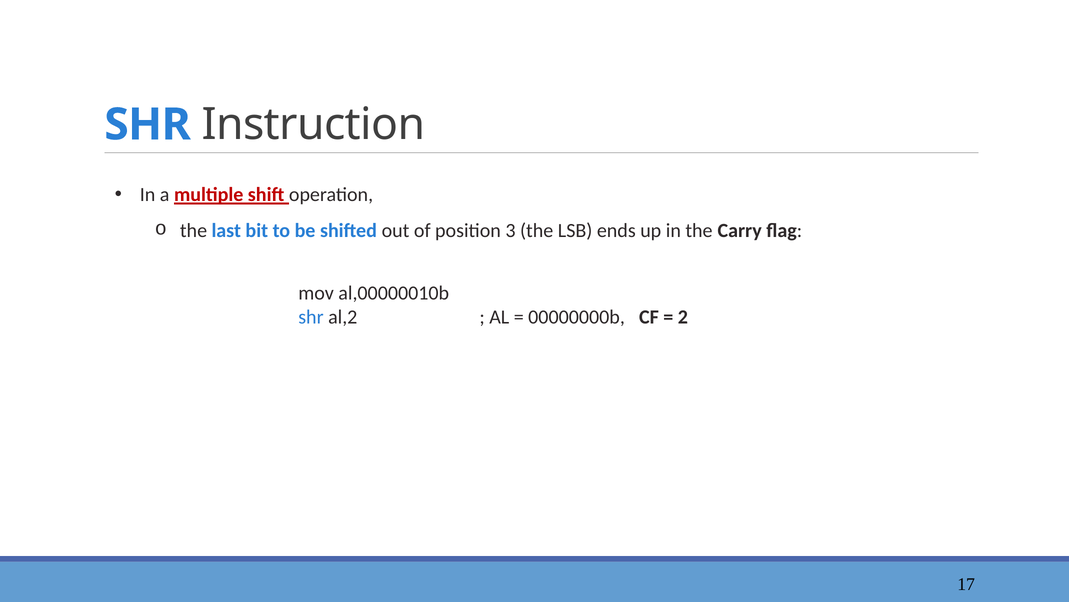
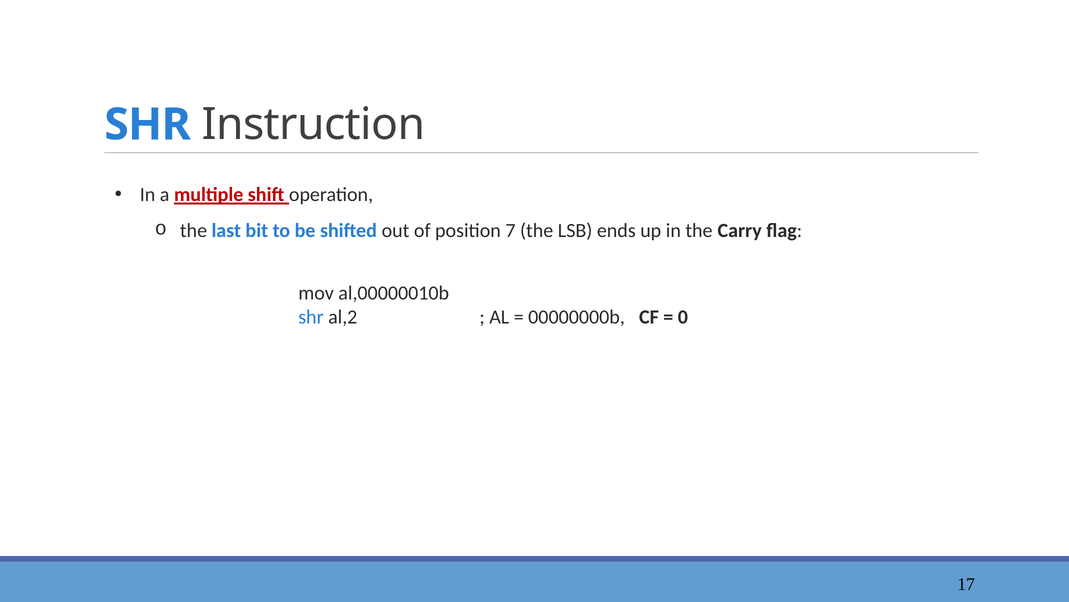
3: 3 -> 7 (510, 230)
2: 2 -> 0 (683, 317)
